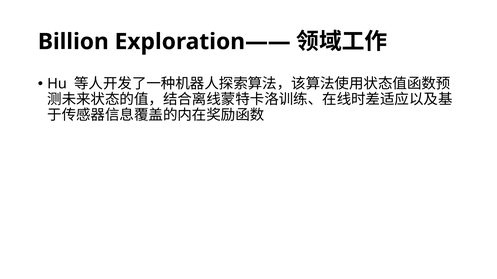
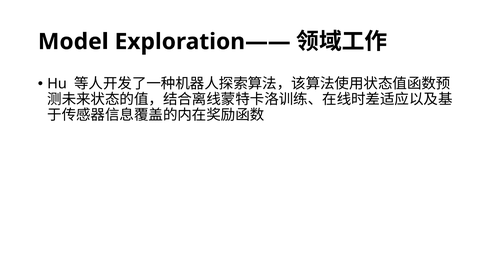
Billion: Billion -> Model (73, 42)
